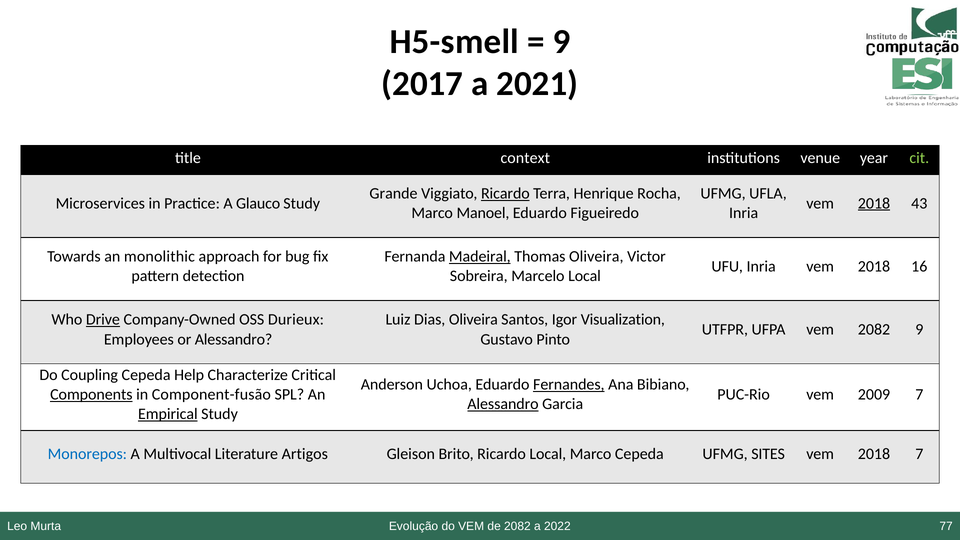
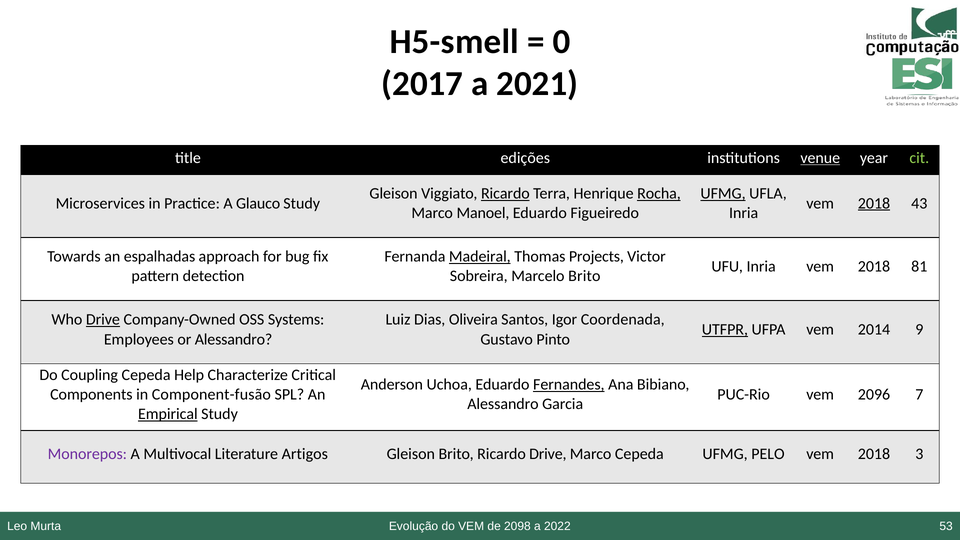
9: 9 -> 0 (561, 42)
context: context -> edições (525, 158)
venue underline: none -> present (820, 158)
Grande: Grande -> Gleison (394, 193)
Rocha underline: none -> present (659, 193)
UFMG underline: none -> present (723, 193)
monolithic: monolithic -> espalhadas (160, 257)
Thomas Oliveira: Oliveira -> Projects (596, 257)
16: 16 -> 81 (919, 266)
Marcelo Local: Local -> Brito (584, 276)
Durieux: Durieux -> Systems (296, 320)
Visualization: Visualization -> Coordenada (623, 320)
UTFPR underline: none -> present (725, 329)
vem 2082: 2082 -> 2014 (874, 329)
Components underline: present -> none (91, 394)
2009: 2009 -> 2096 (874, 394)
Alessandro underline: present -> none (503, 404)
Monorepos colour: blue -> purple (87, 454)
Ricardo Local: Local -> Drive (548, 454)
SITES: SITES -> PELO (768, 454)
2018 7: 7 -> 3 (919, 454)
de 2082: 2082 -> 2098 (517, 526)
77: 77 -> 53 (946, 526)
